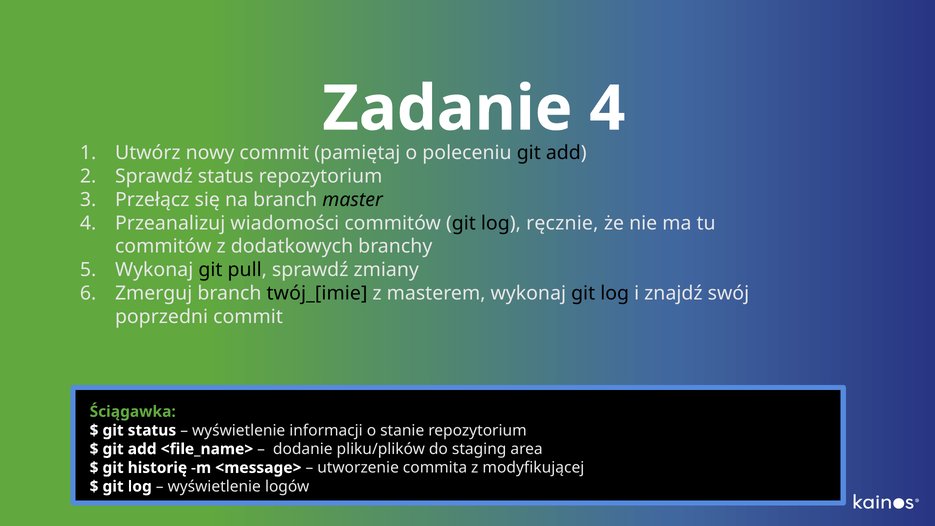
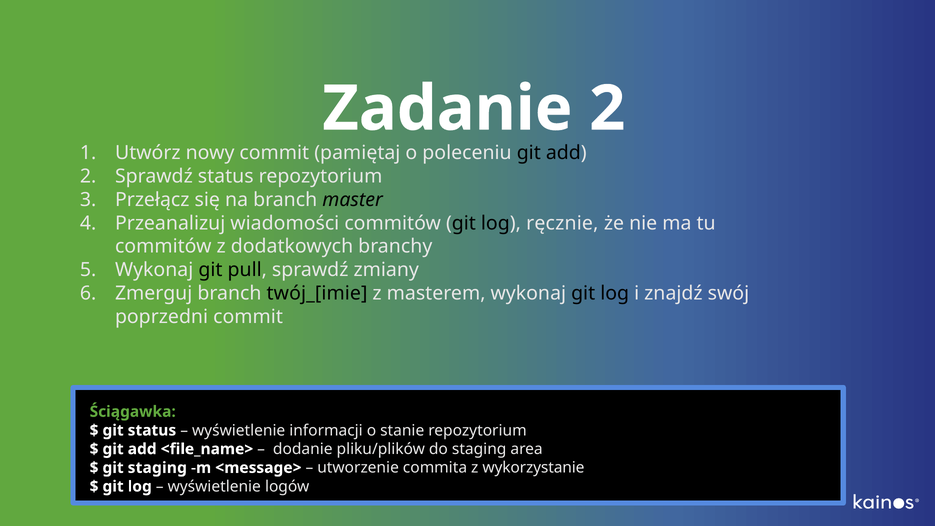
4: 4 -> 2 (607, 109)
git historię: historię -> staging (157, 468)
modyfikującej: modyfikującej -> wykorzystanie (533, 468)
